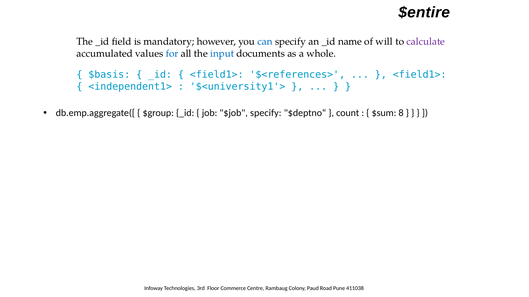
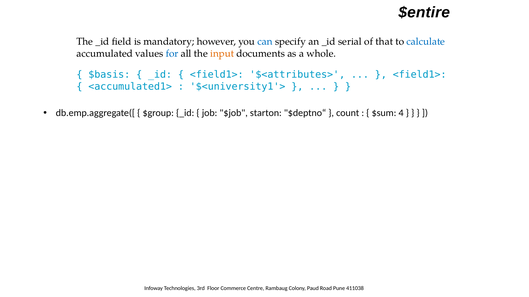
name: name -> serial (350, 42)
will: will -> that (384, 42)
calculate colour: purple -> blue (426, 42)
input colour: blue -> orange (222, 54)
$<references>: $<references> -> $<attributes> (297, 75)
<independent1>: <independent1> -> <accumulated1> (130, 87)
$job specify: specify -> starton (266, 113)
8: 8 -> 4 (401, 113)
